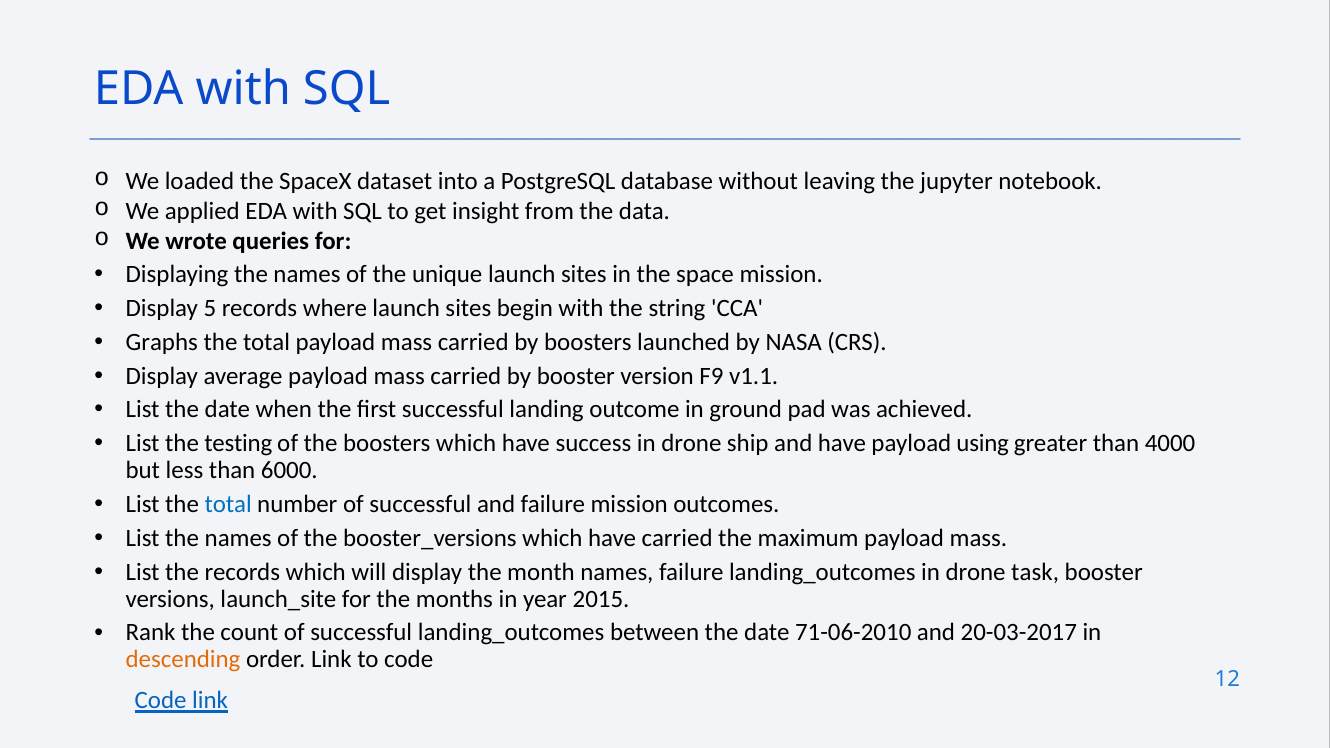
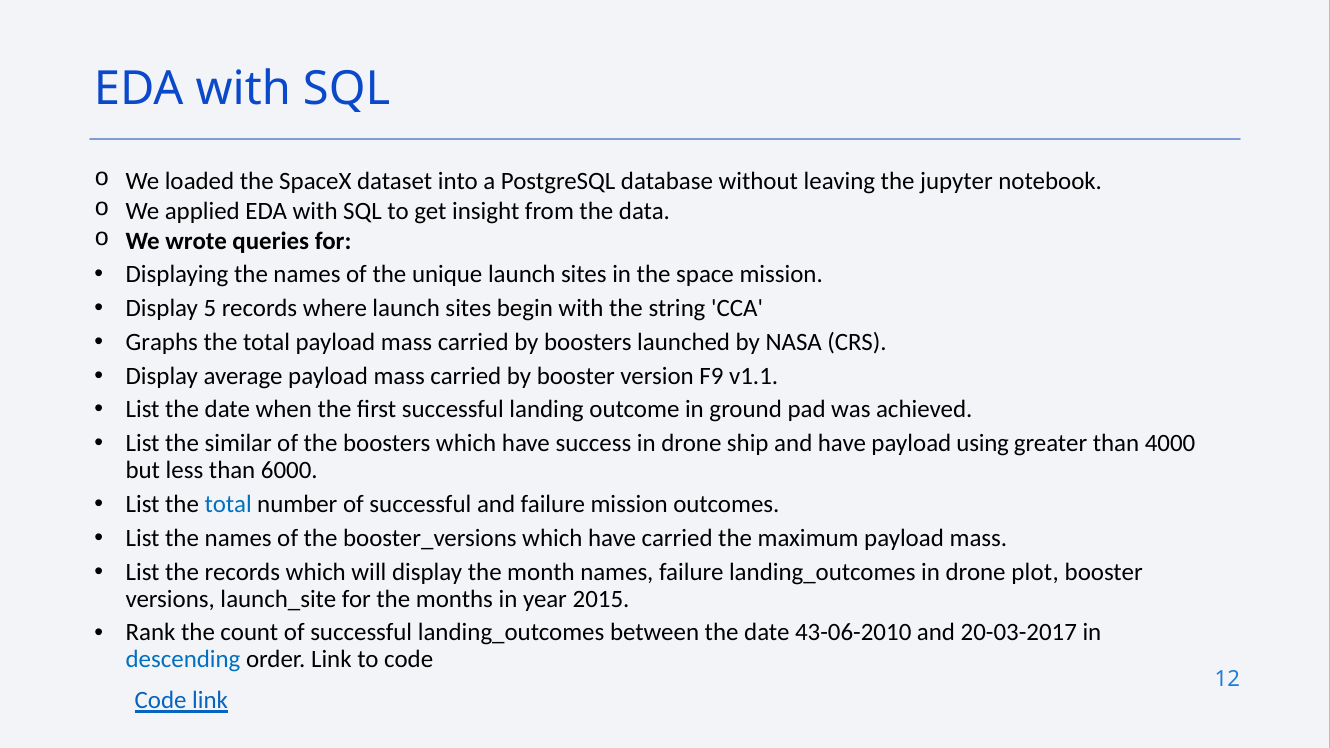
testing: testing -> similar (238, 444)
task: task -> plot (1035, 572)
71-06-2010: 71-06-2010 -> 43-06-2010 (853, 633)
descending colour: orange -> blue (183, 660)
